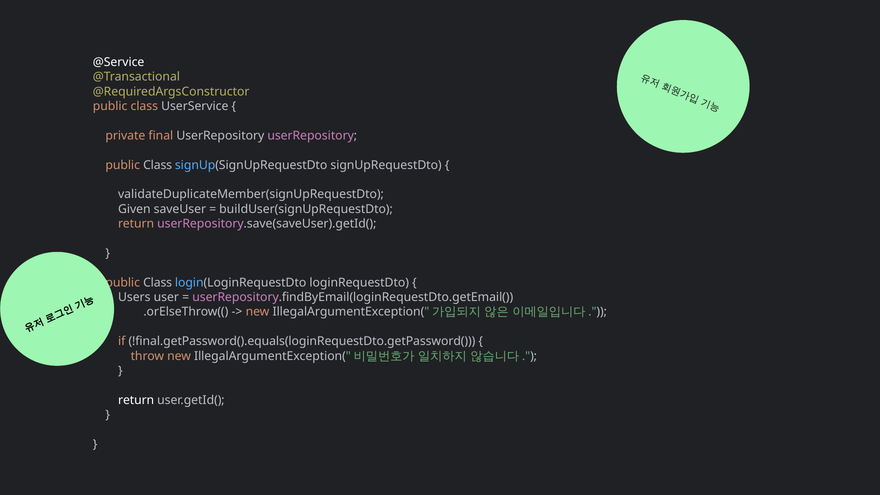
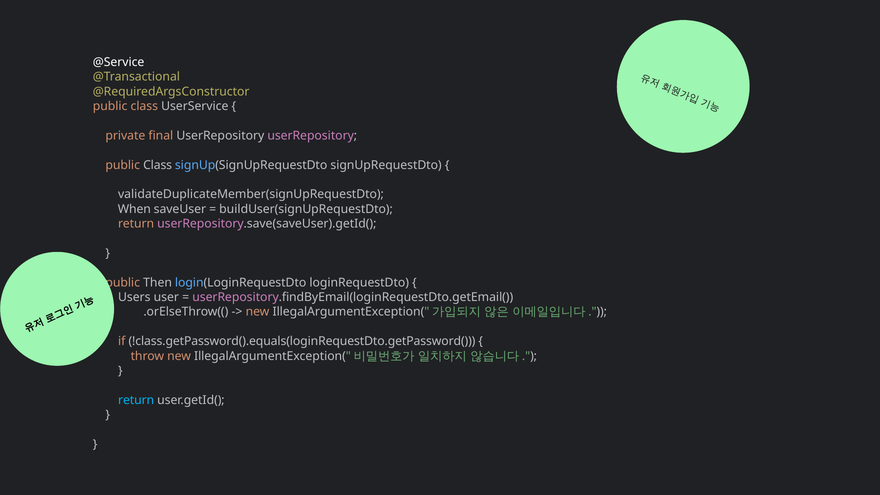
Given: Given -> When (134, 209)
Class: Class -> Then (158, 283)
!final.getPassword().equals(loginRequestDto.getPassword(: !final.getPassword().equals(loginRequestDto.getPassword( -> !class.getPassword().equals(loginRequestDto.getPassword( (302, 341)
return colour: white -> light blue (136, 400)
